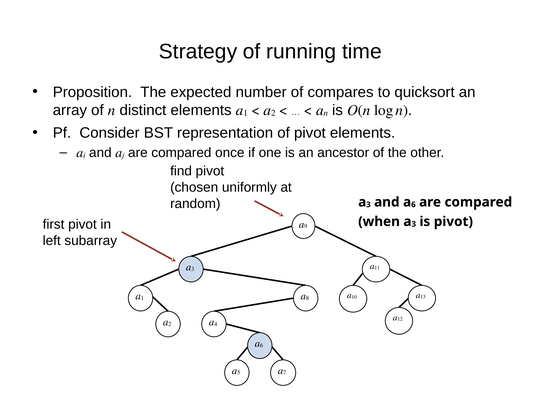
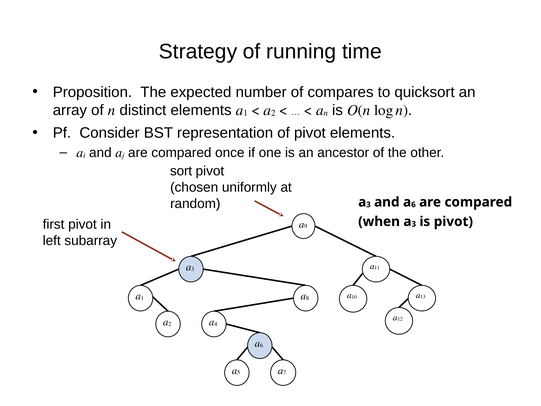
find: find -> sort (181, 171)
